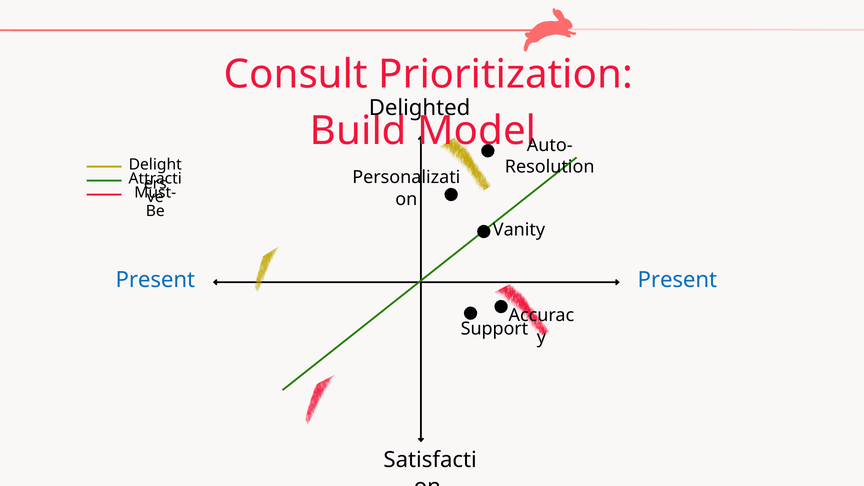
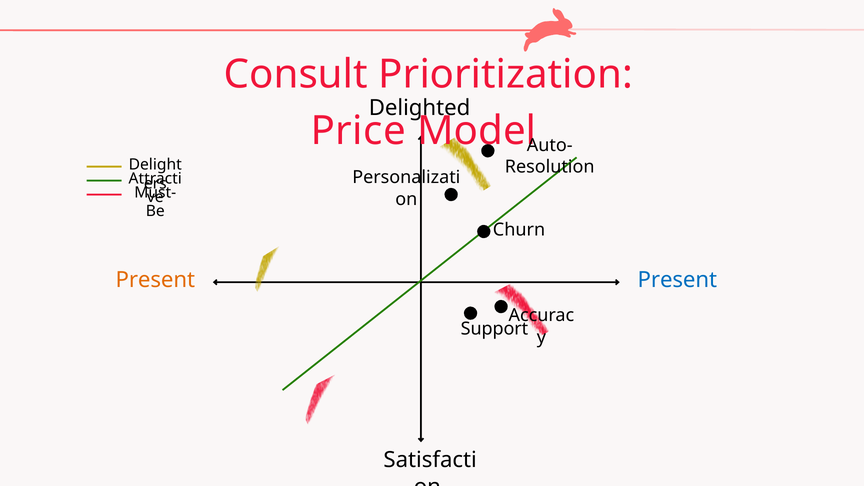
Build: Build -> Price (358, 131)
Vanity: Vanity -> Churn (519, 230)
Present colour: blue -> orange (155, 280)
